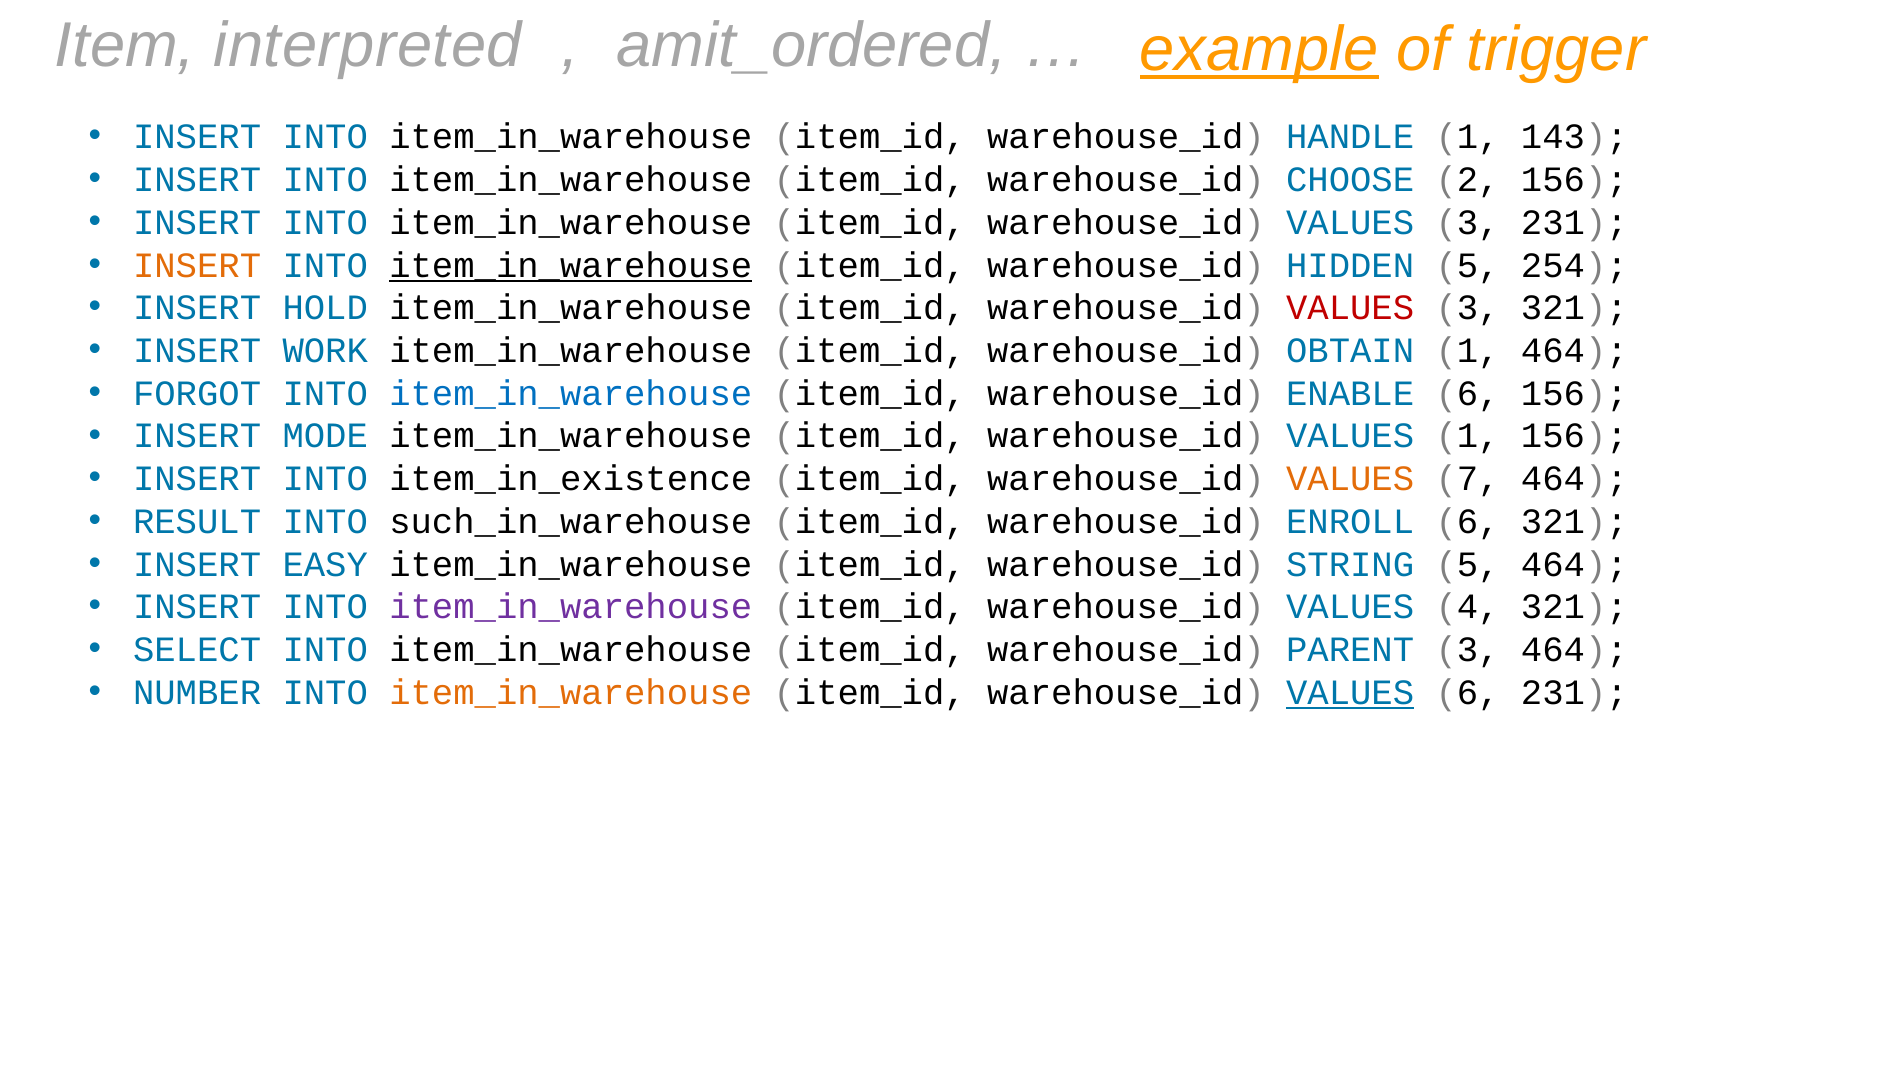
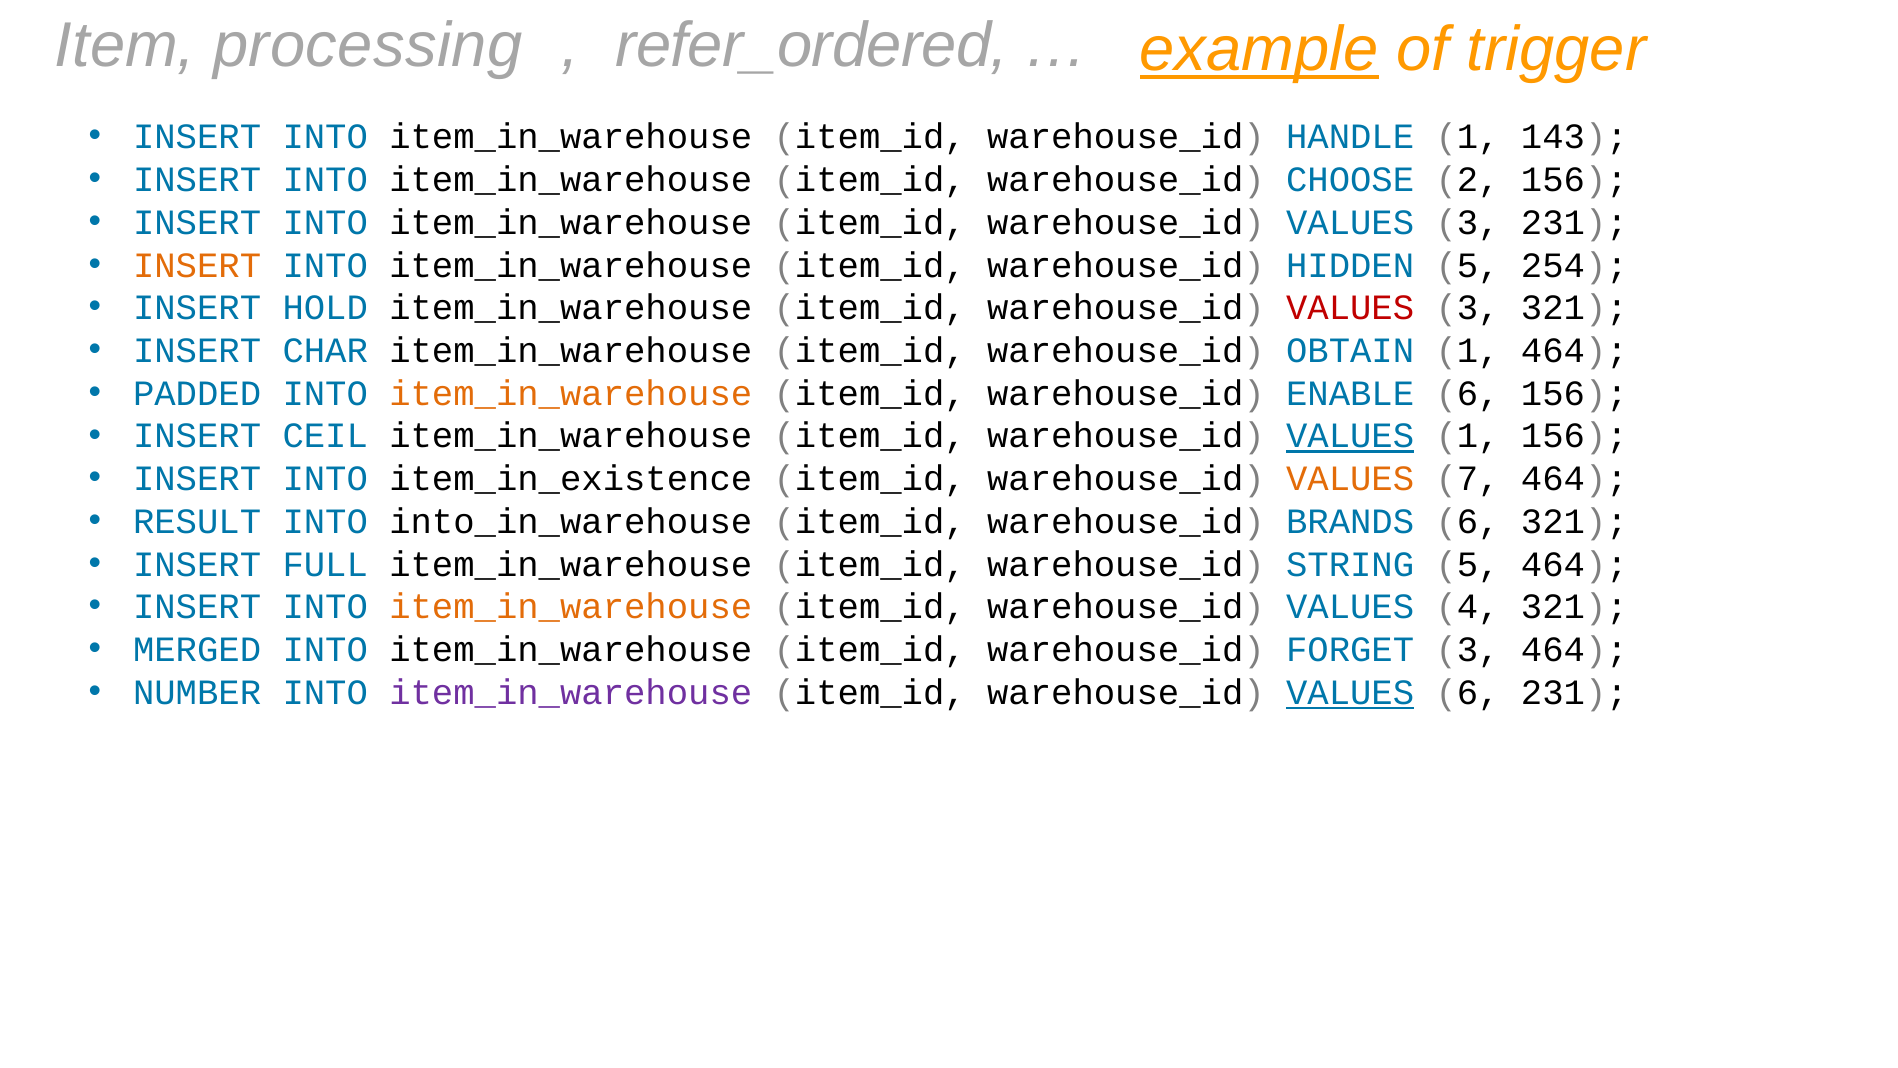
interpreted: interpreted -> processing (368, 45)
amit_ordered: amit_ordered -> refer_ordered (812, 45)
item_in_warehouse underline: present -> none (571, 265)
WORK: WORK -> CHAR (325, 351)
FORGOT: FORGOT -> PADDED (197, 393)
item_in_warehouse colour: blue -> orange (571, 393)
MODE: MODE -> CEIL (325, 436)
VALUES underline: none -> present (1350, 436)
such_in_warehouse: such_in_warehouse -> into_in_warehouse (571, 521)
ENROLL: ENROLL -> BRANDS (1350, 521)
EASY: EASY -> FULL (325, 564)
item_in_warehouse colour: purple -> orange (571, 607)
SELECT: SELECT -> MERGED (197, 650)
PARENT: PARENT -> FORGET (1350, 650)
item_in_warehouse colour: orange -> purple (571, 692)
